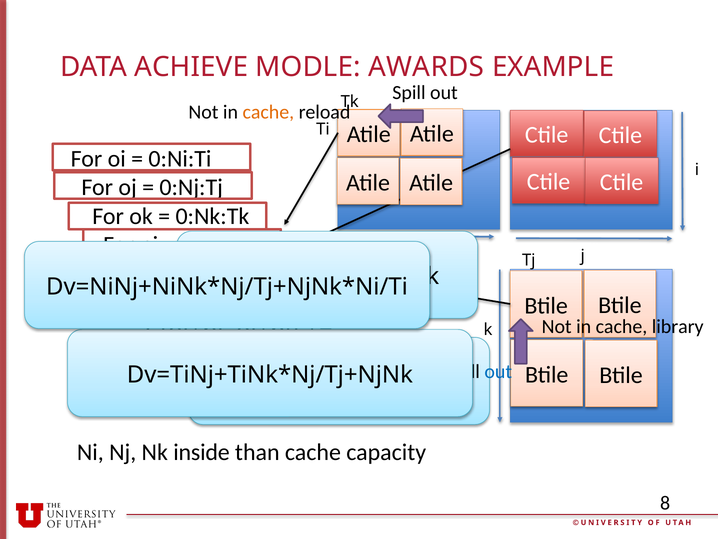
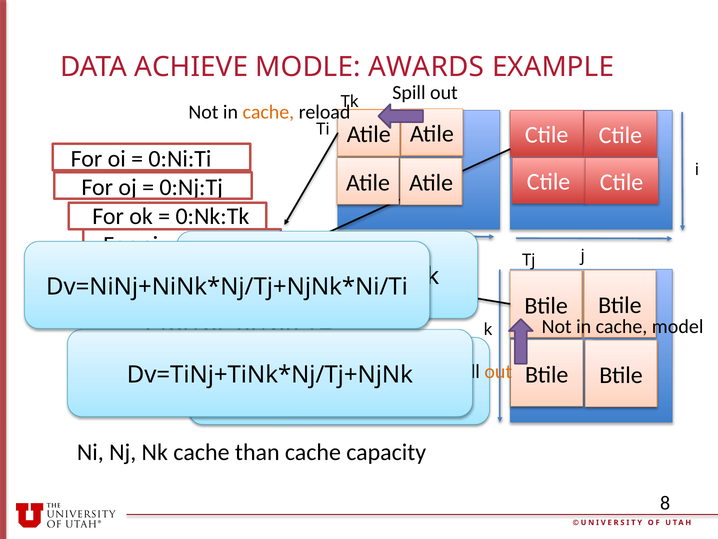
library: library -> model (678, 326)
out colour: blue -> orange (498, 372)
Nk inside: inside -> cache (201, 452)
